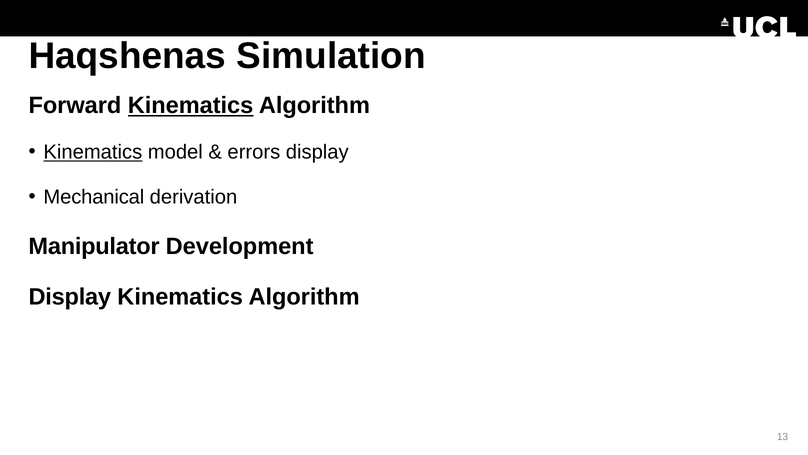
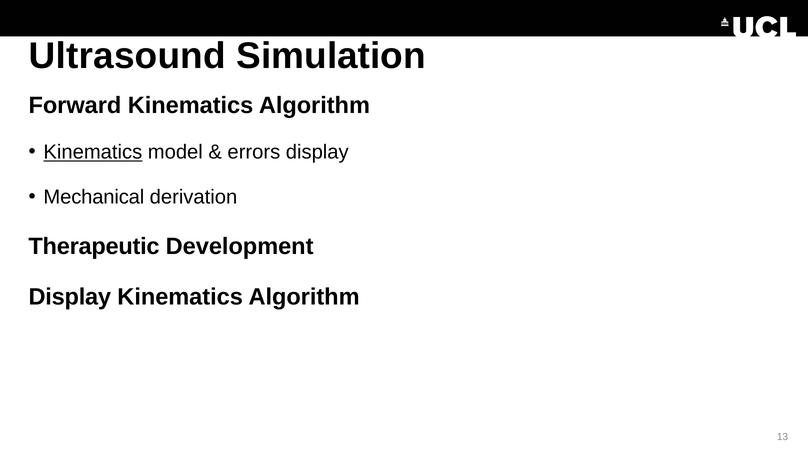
Haqshenas: Haqshenas -> Ultrasound (127, 56)
Kinematics underline: present -> none (191, 106)
Manipulator: Manipulator -> Therapeutic (94, 246)
